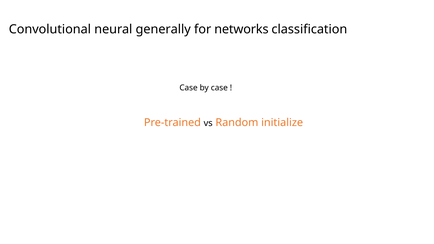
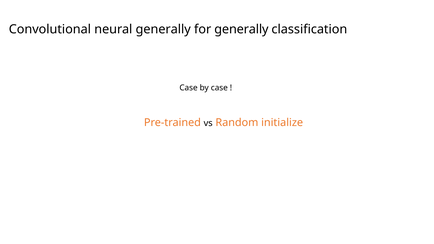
for networks: networks -> generally (241, 29)
